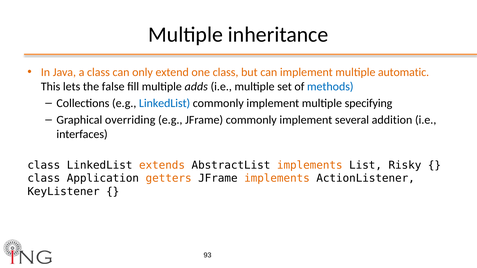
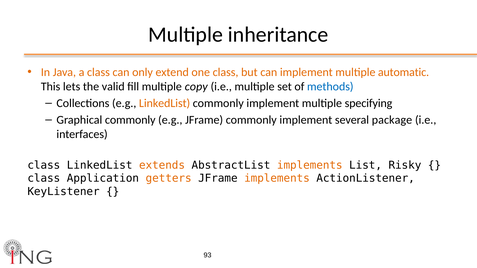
false: false -> valid (113, 87)
adds: adds -> copy (196, 87)
LinkedList colour: blue -> orange (165, 103)
Graphical overriding: overriding -> commonly (130, 120)
addition: addition -> package (392, 120)
